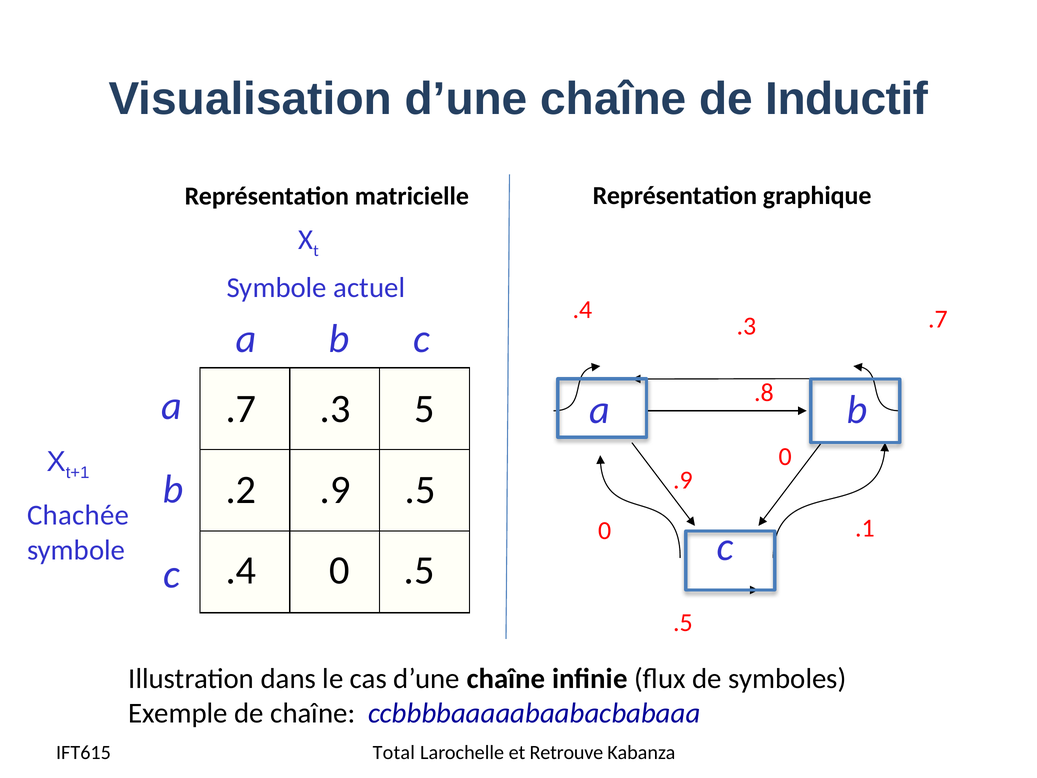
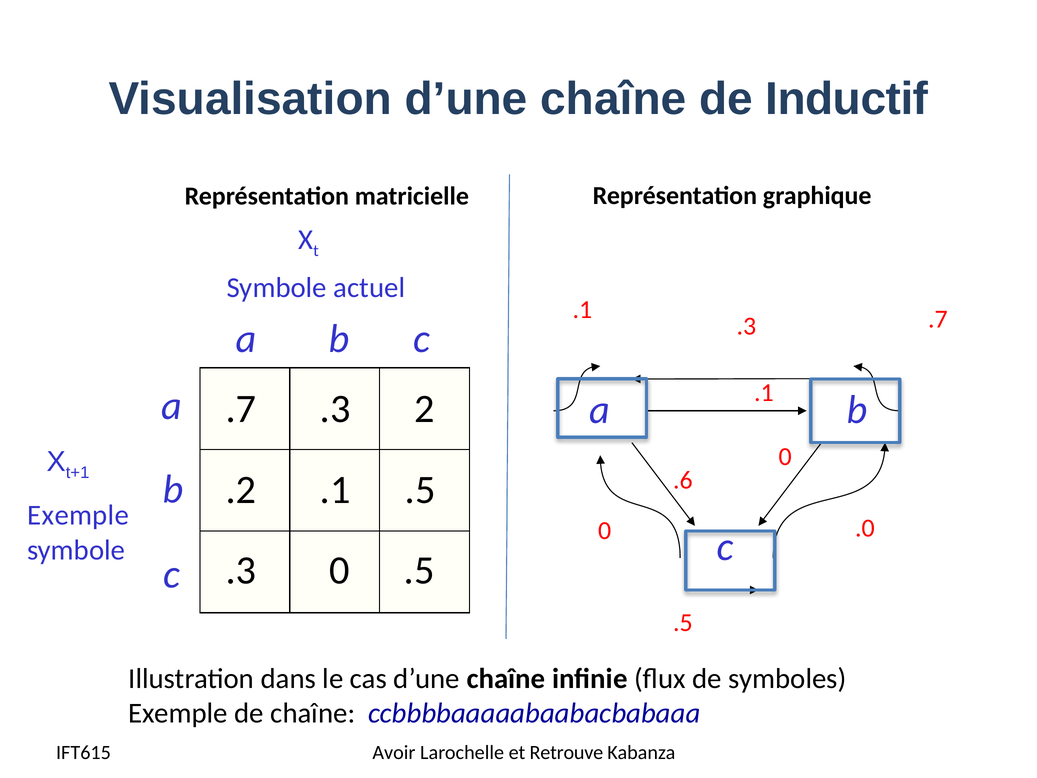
.4: .4 -> .1 (582, 310)
.8: .8 -> .1 (764, 392)
5: 5 -> 2 (424, 409)
.9: .9 -> .6 (683, 480)
.2 .9: .9 -> .1 (335, 490)
Chachée: Chachée -> Exemple (78, 515)
.1: .1 -> .0 (865, 528)
.4: .4 -> .3 (241, 570)
Total: Total -> Avoir (394, 752)
